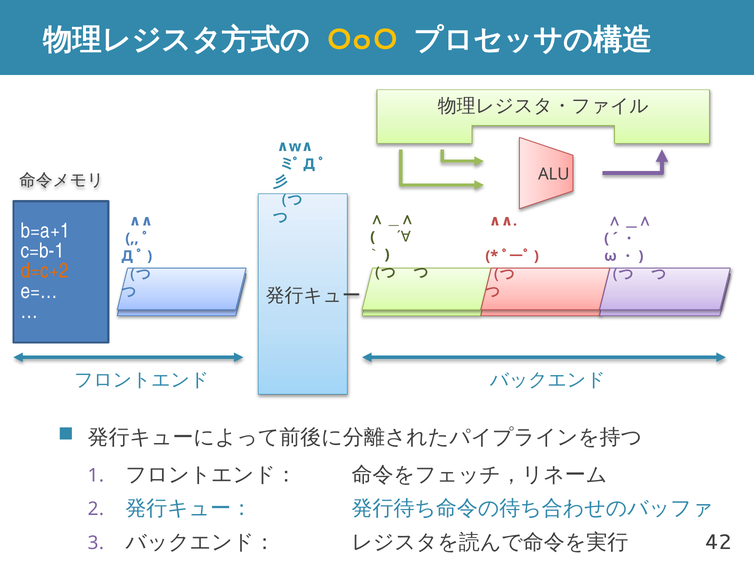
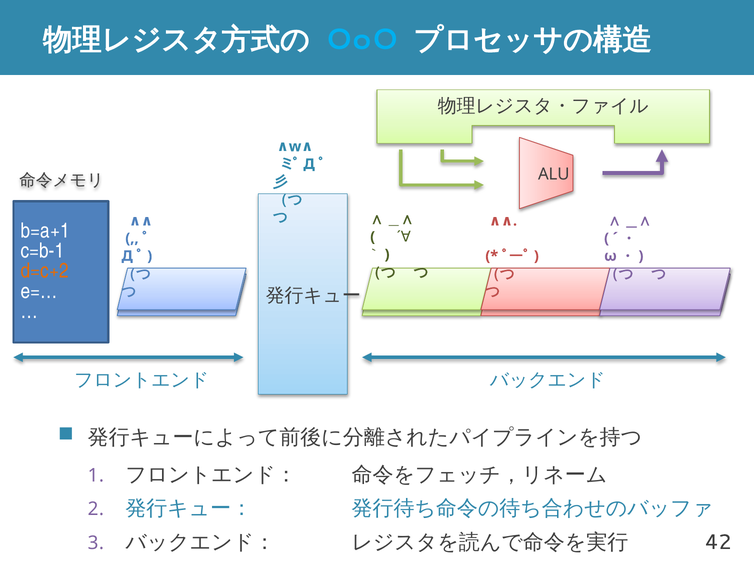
OoO colour: yellow -> light blue (362, 40)
